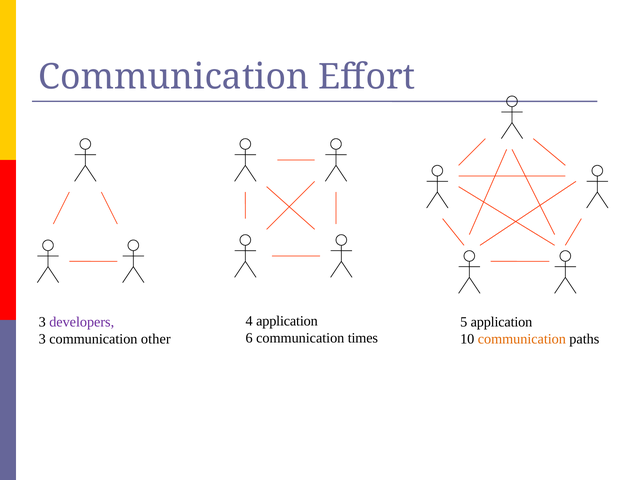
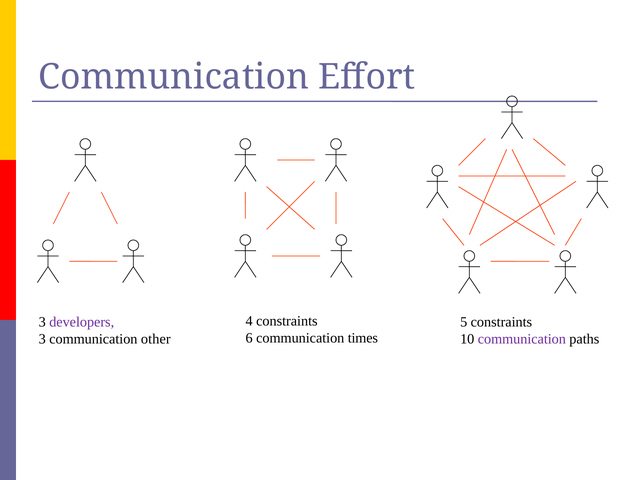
4 application: application -> constraints (287, 321)
5 application: application -> constraints (501, 322)
communication colour: orange -> purple (522, 339)
